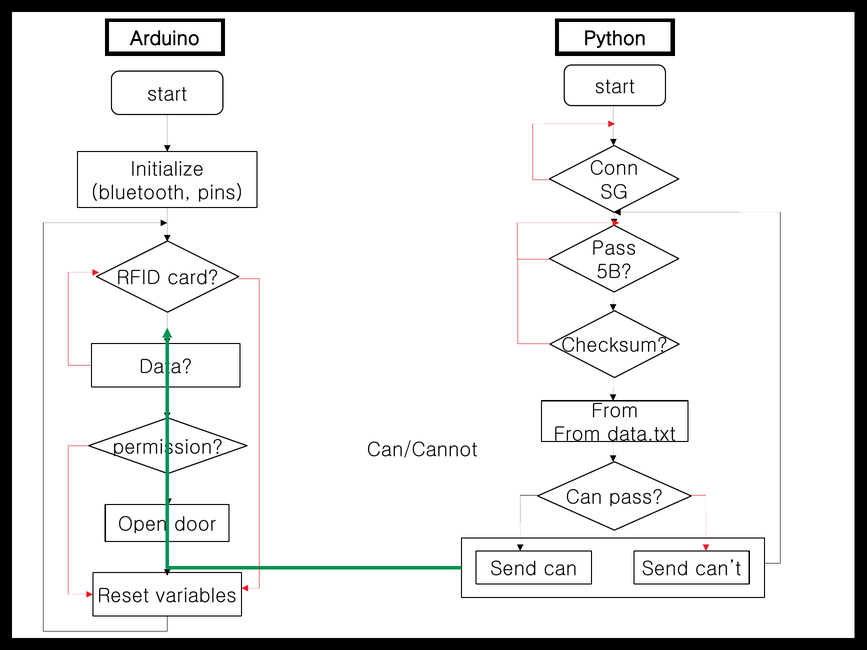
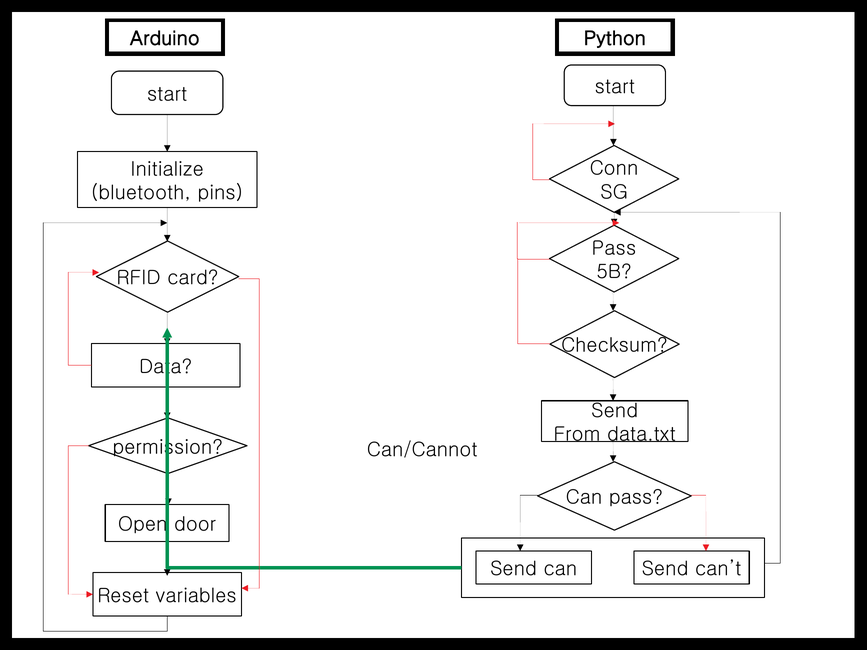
From: From -> Send (615, 411)
